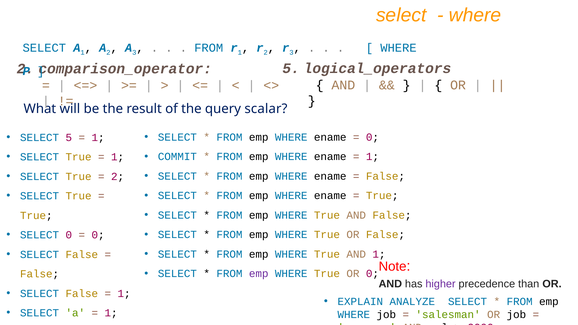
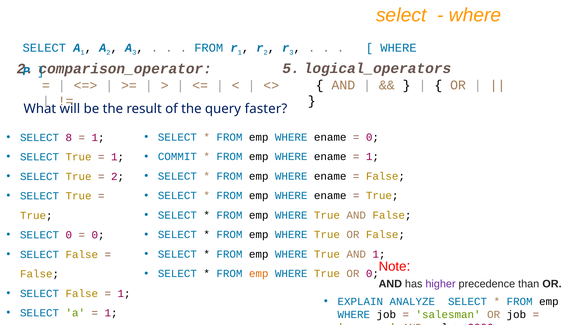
scalar: scalar -> faster (266, 109)
SELECT 5: 5 -> 8 (69, 137)
emp colour: purple -> orange (259, 274)
